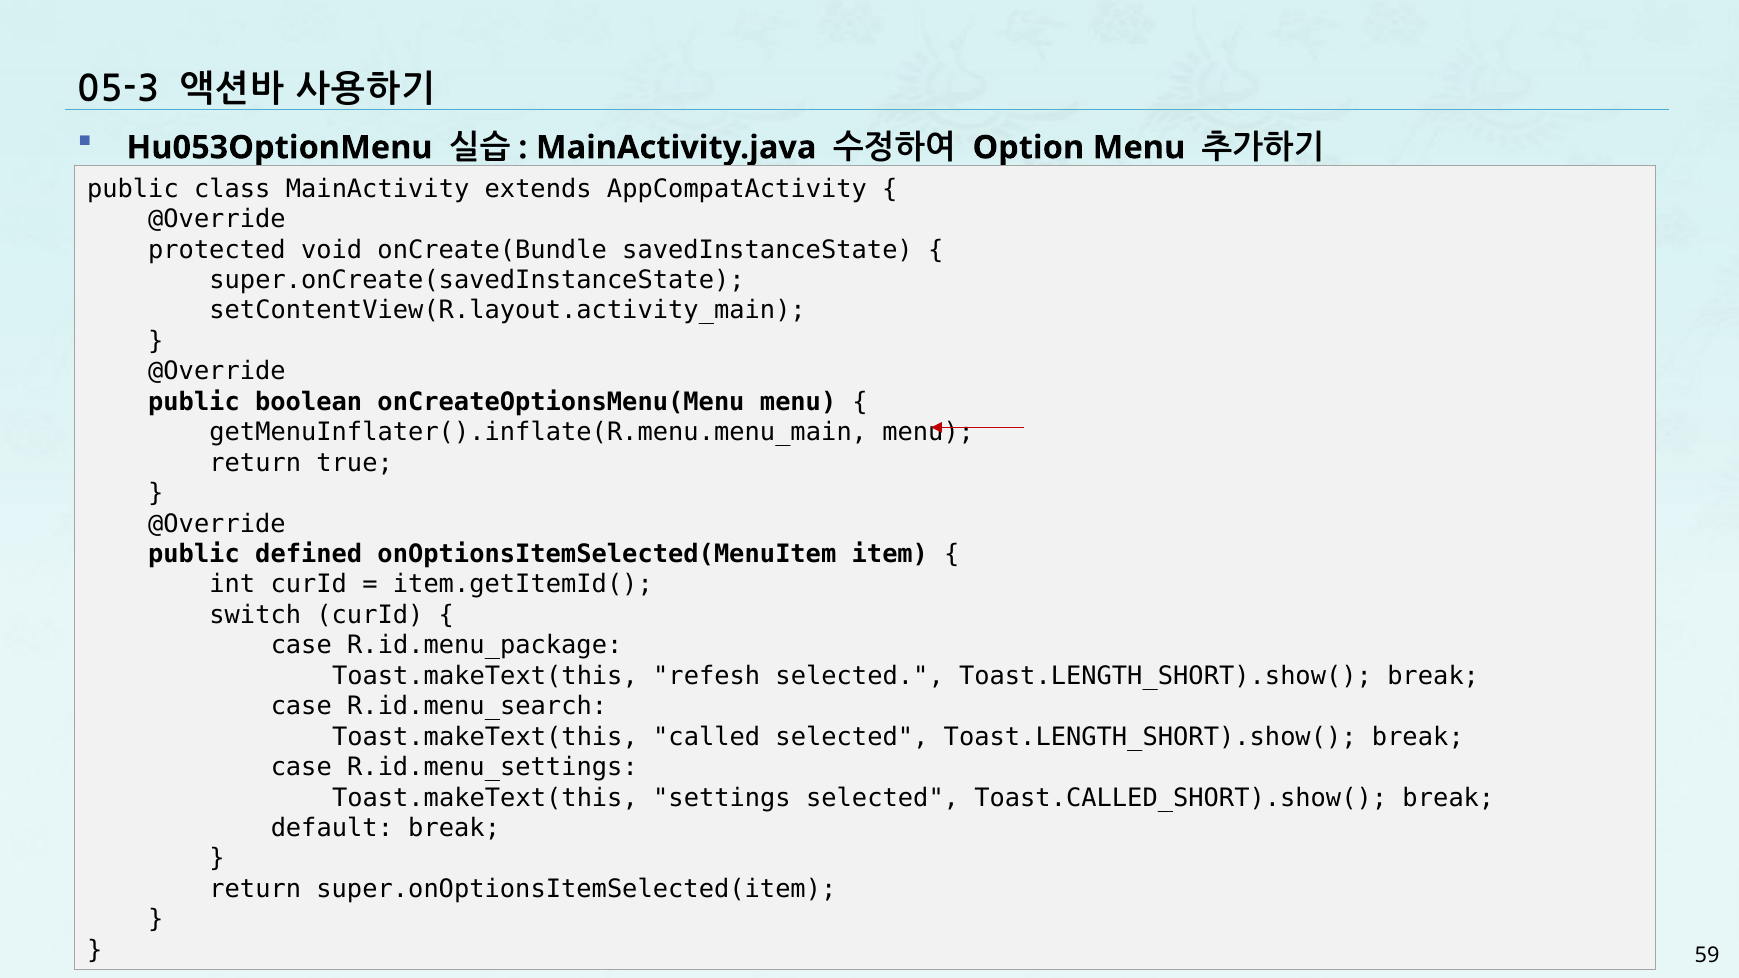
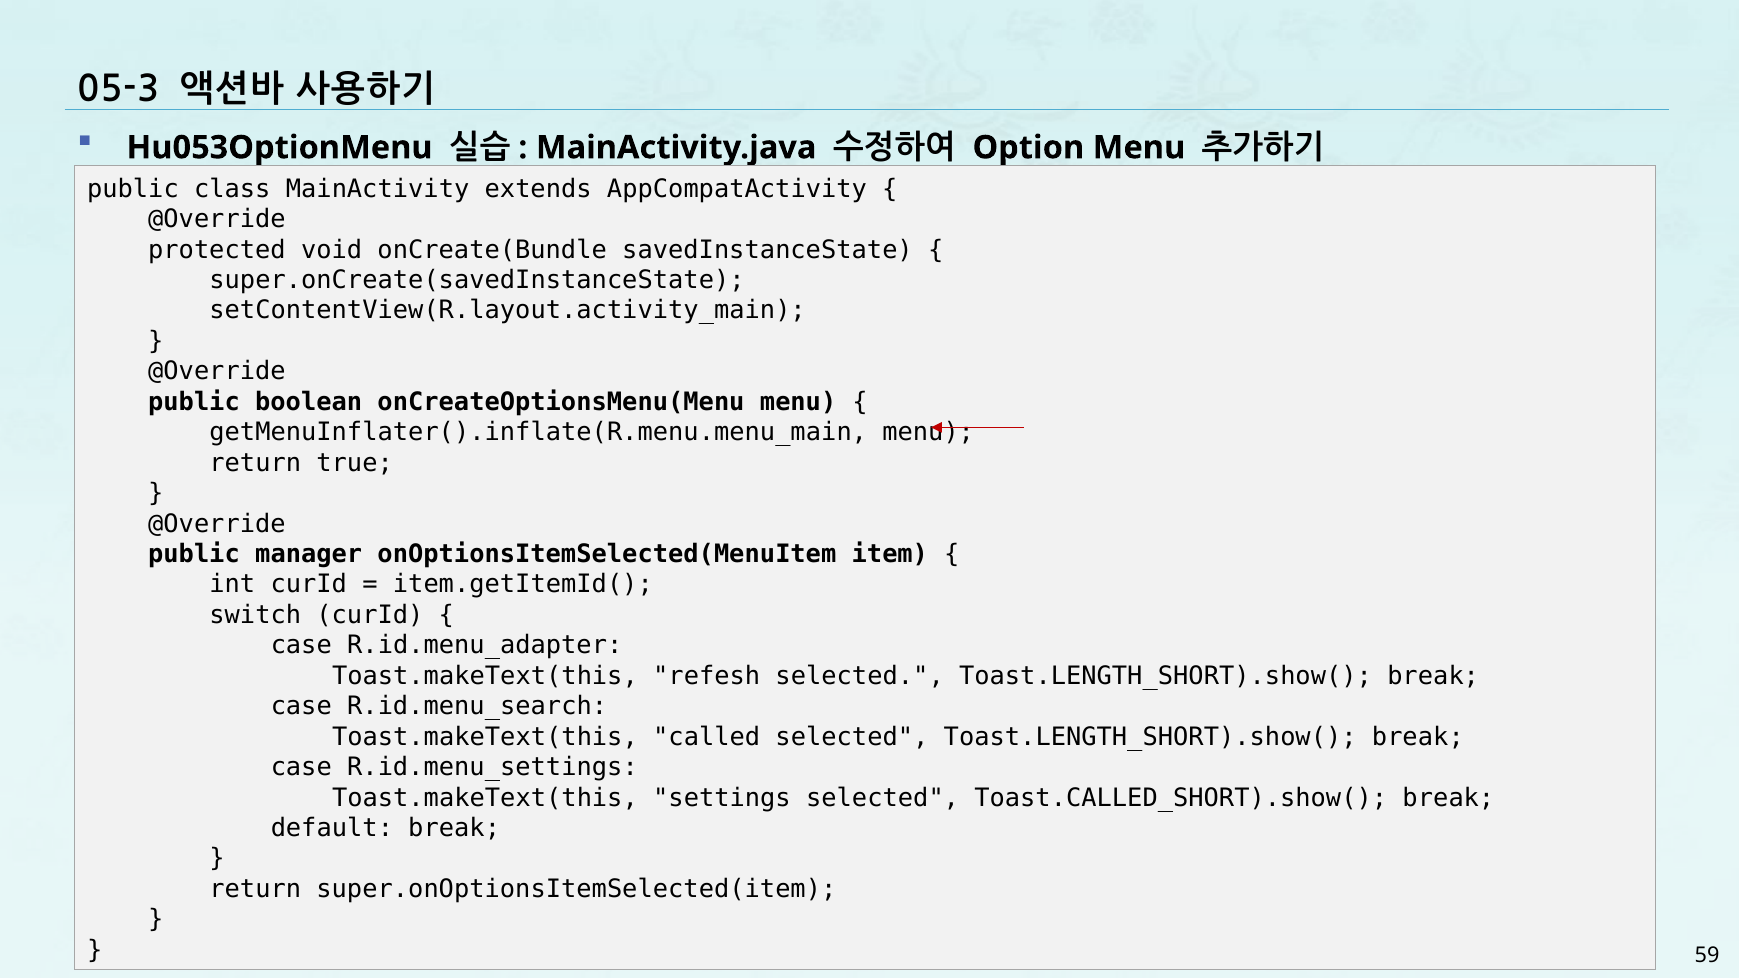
defined: defined -> manager (309, 554)
R.id.menu_package: R.id.menu_package -> R.id.menu_adapter (485, 646)
